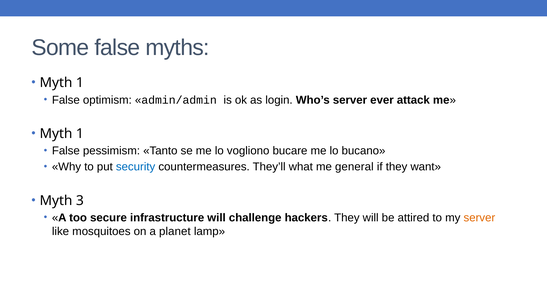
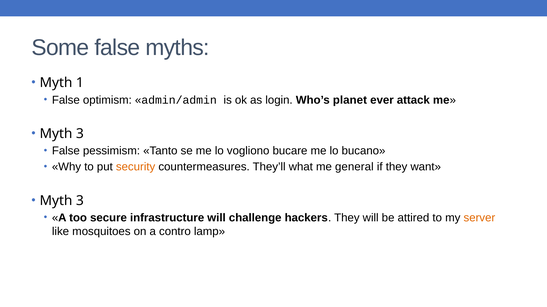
Who’s server: server -> planet (350, 100)
1: 1 -> 3 (80, 134)
security colour: blue -> orange (136, 167)
planet: planet -> contro (175, 232)
